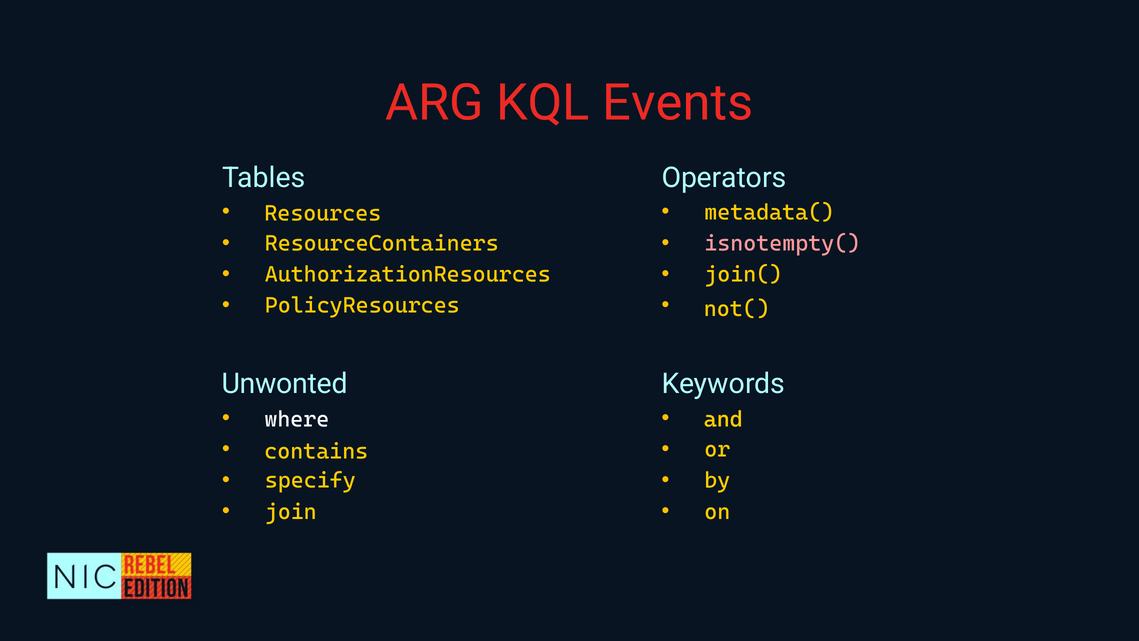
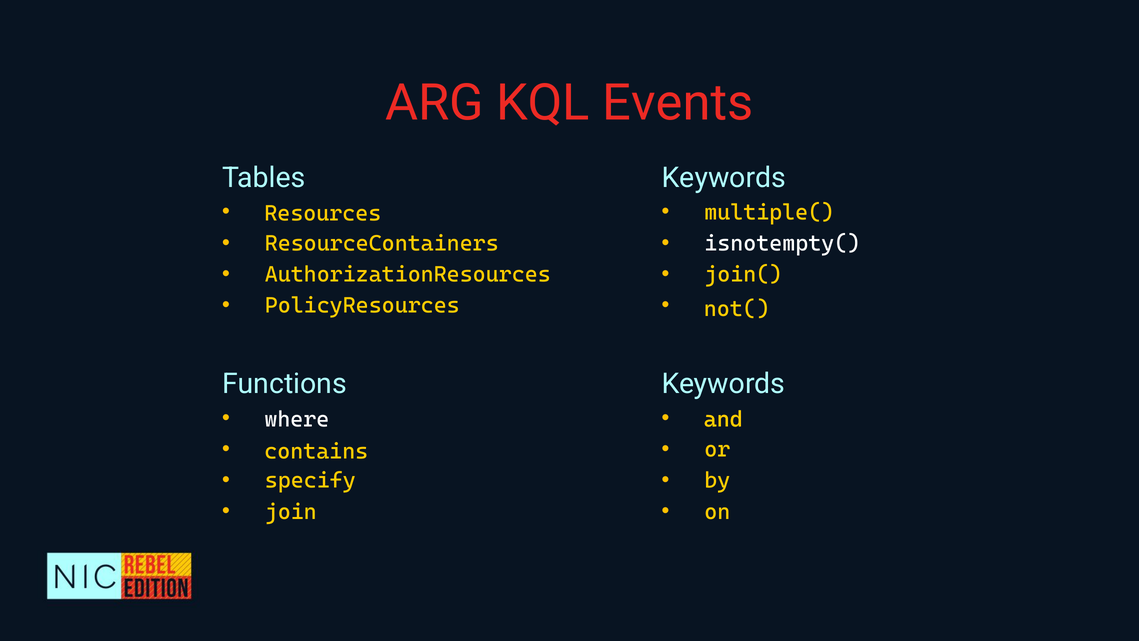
Operators: Operators -> Keywords (724, 178)
metadata(: metadata( -> multiple( (769, 212)
isnotempty( colour: pink -> white (782, 243)
Unwonted: Unwonted -> Functions (284, 384)
